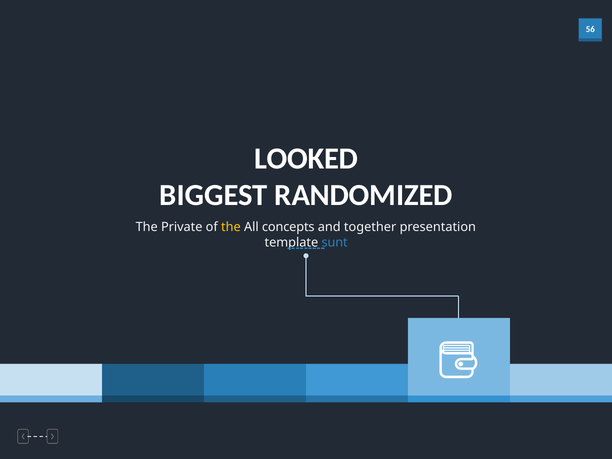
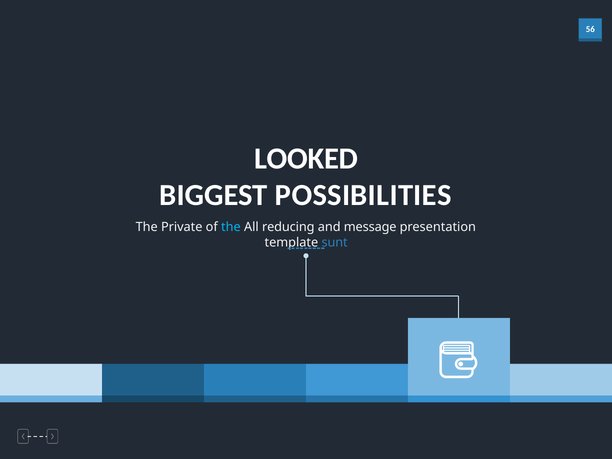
RANDOMIZED: RANDOMIZED -> POSSIBILITIES (363, 195)
the colour: yellow -> light blue (231, 227)
concepts: concepts -> reducing (288, 227)
together: together -> message (370, 227)
